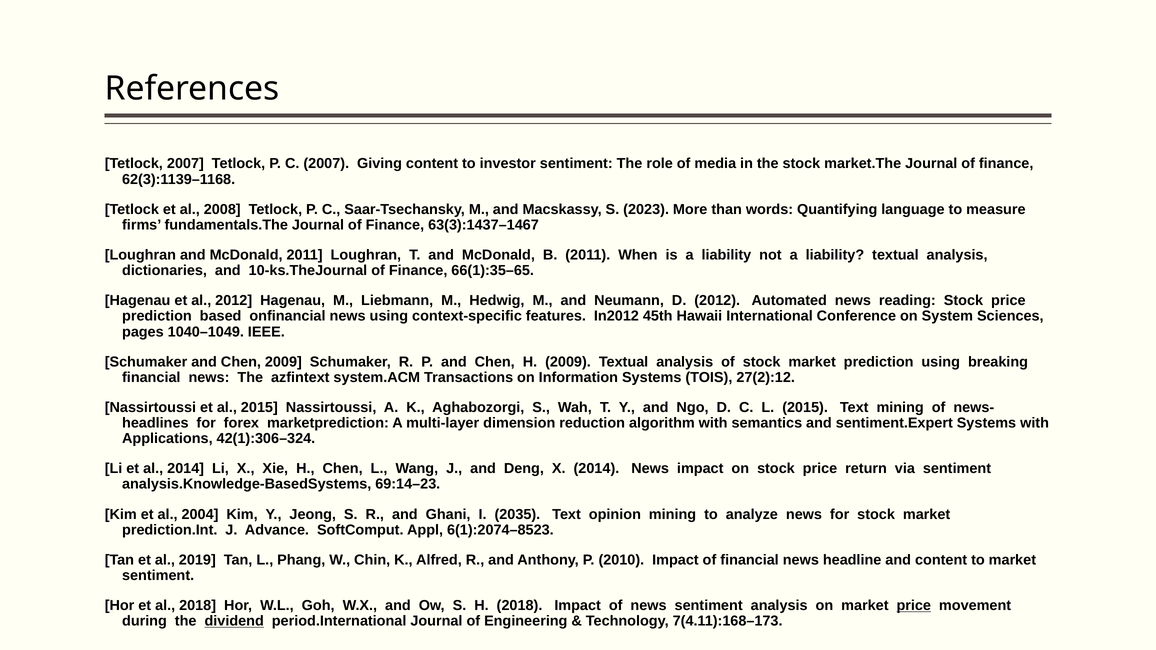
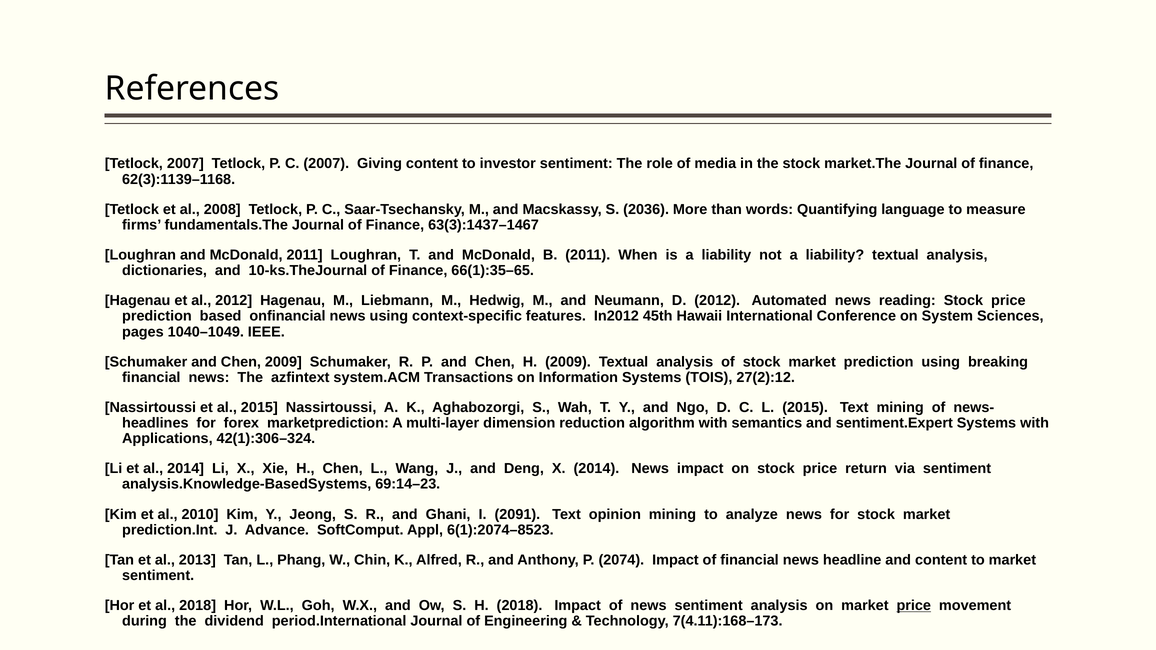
2023: 2023 -> 2036 (646, 209)
2004: 2004 -> 2010 (200, 514)
2035: 2035 -> 2091 (517, 514)
2019: 2019 -> 2013 (197, 560)
2010: 2010 -> 2074 (621, 560)
dividend underline: present -> none (234, 621)
